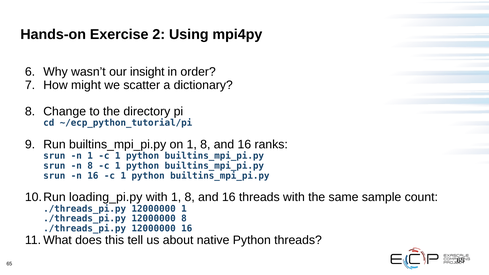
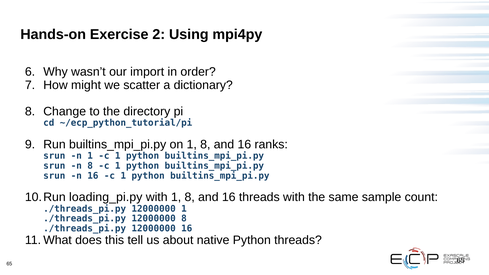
insight: insight -> import (147, 72)
